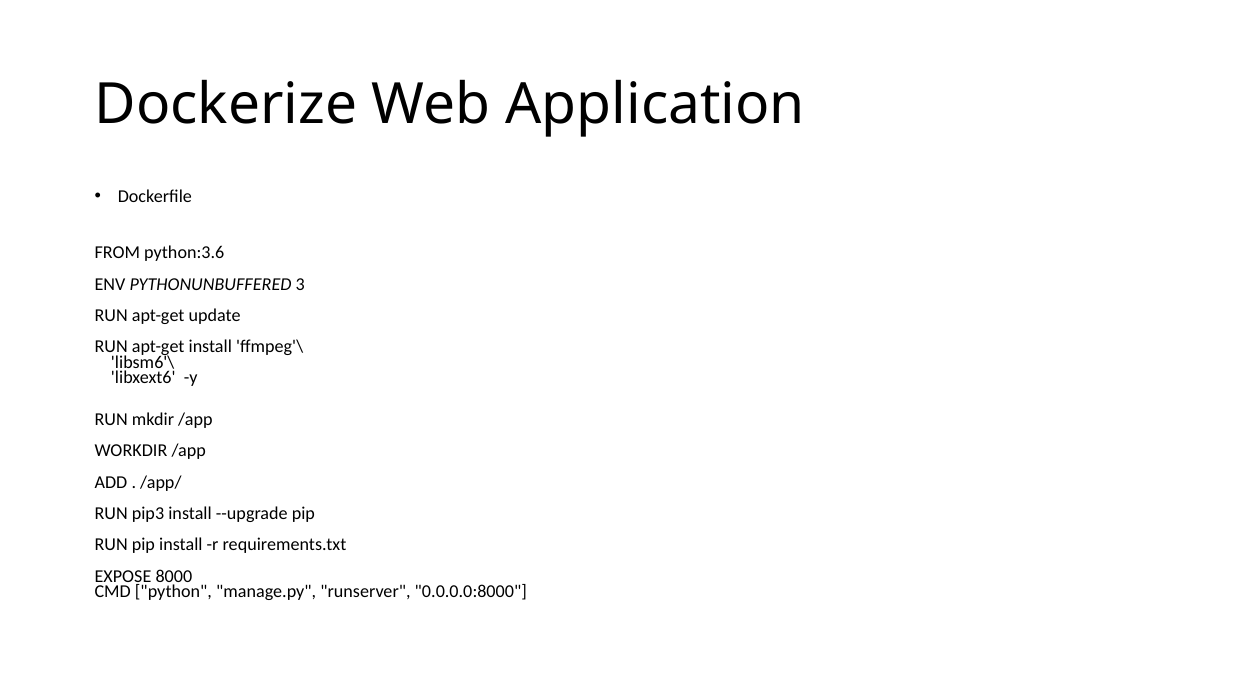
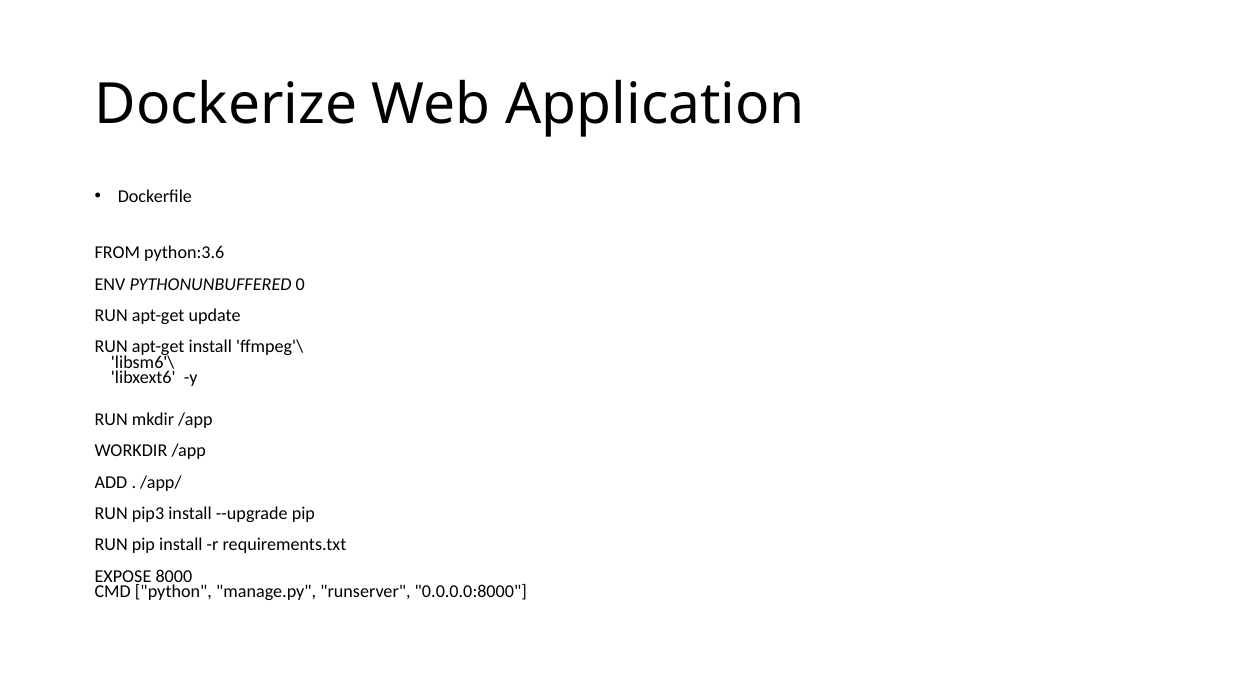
3: 3 -> 0 (300, 284)
